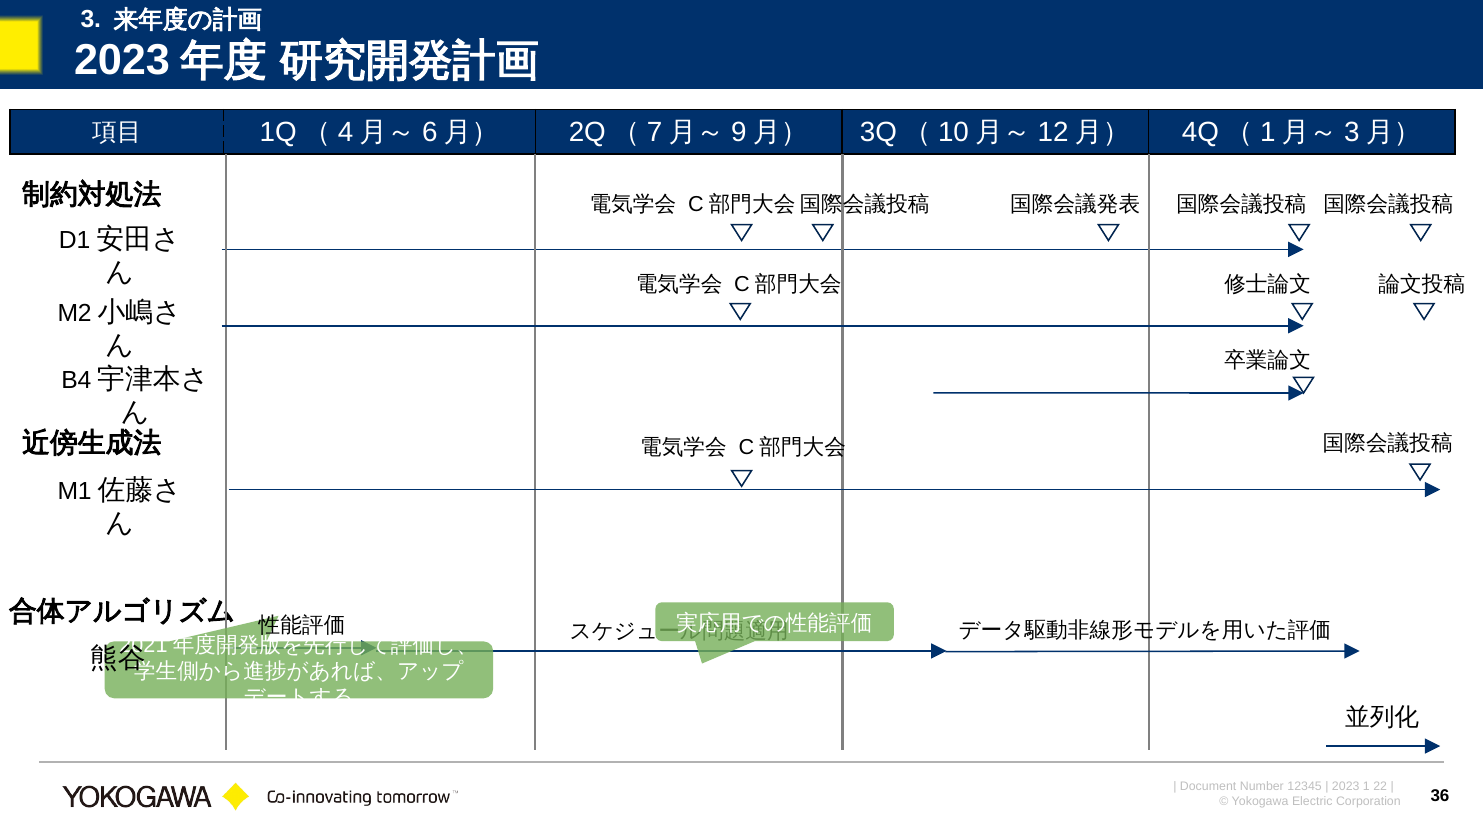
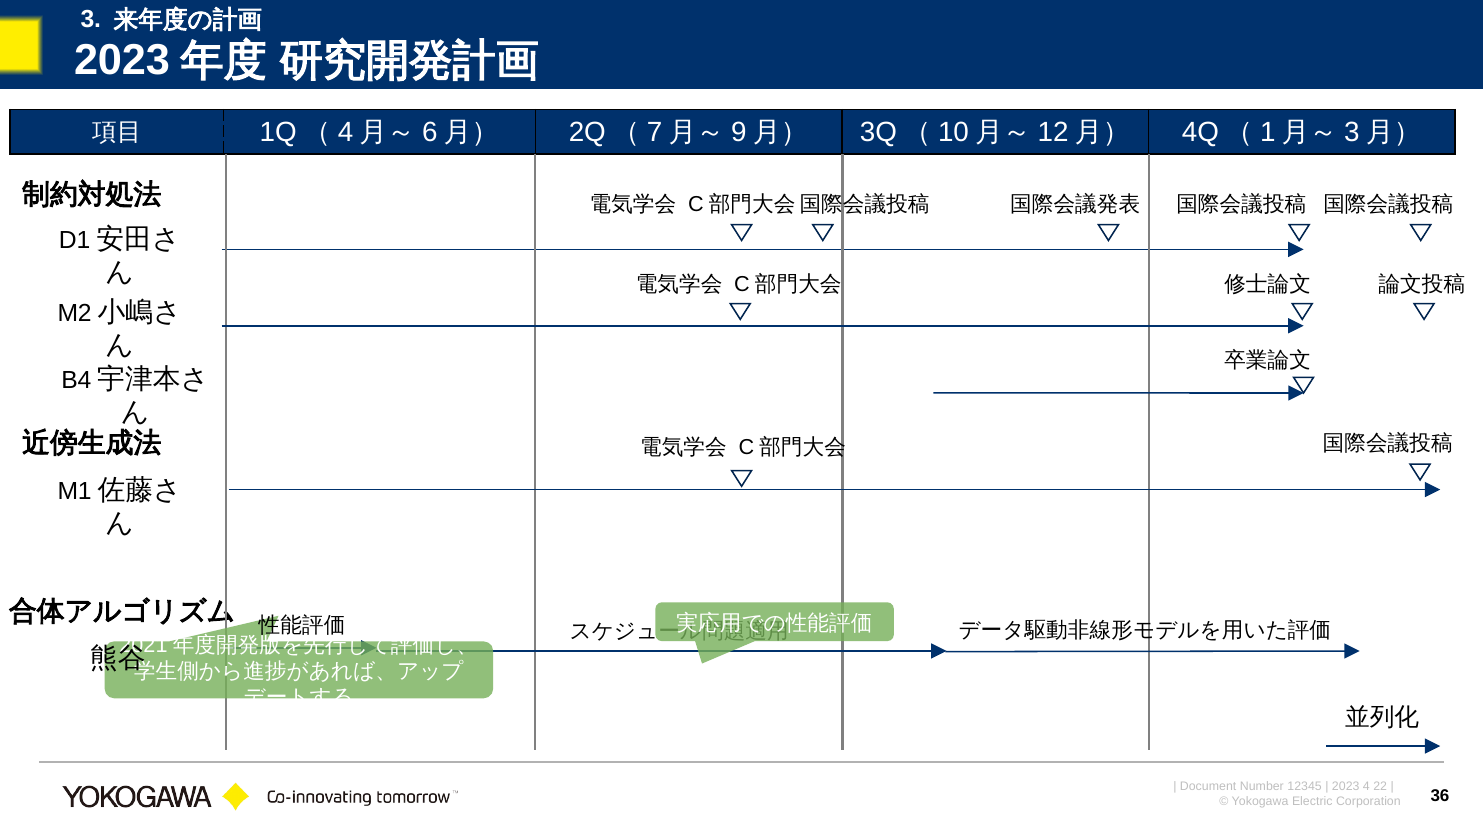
1: 1 -> 4 (1366, 787)
